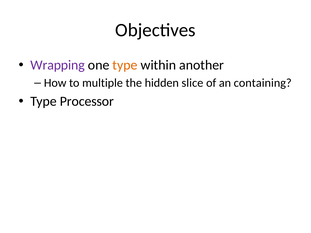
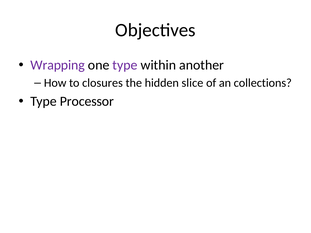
type colour: orange -> purple (125, 65)
multiple: multiple -> closures (102, 83)
containing: containing -> collections (263, 83)
